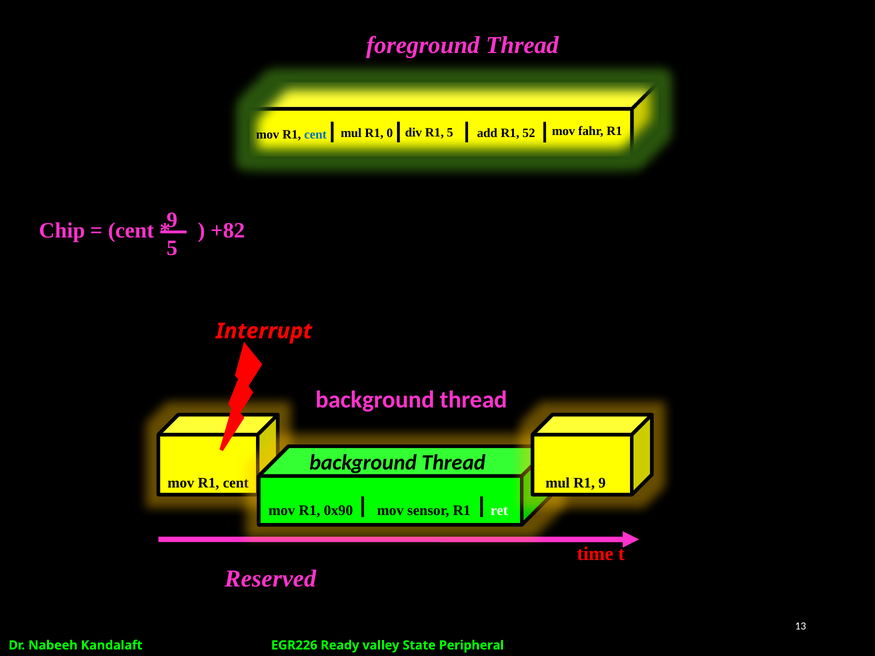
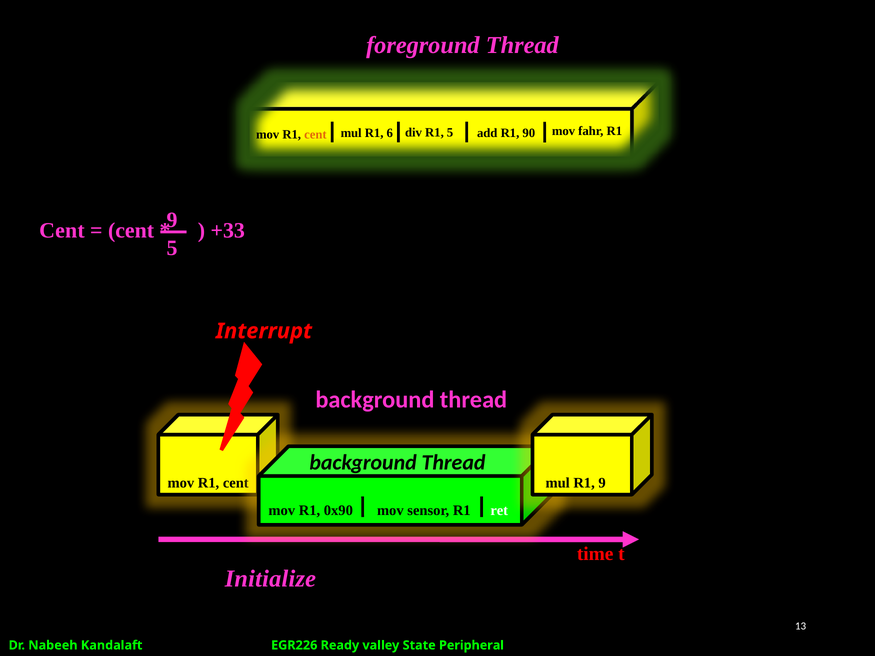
cent colour: blue -> orange (315, 135)
0: 0 -> 6 (390, 133)
52: 52 -> 90 (529, 133)
Chip: Chip -> Cent (62, 230)
+82: +82 -> +33 (228, 230)
Reserved: Reserved -> Initialize (270, 579)
